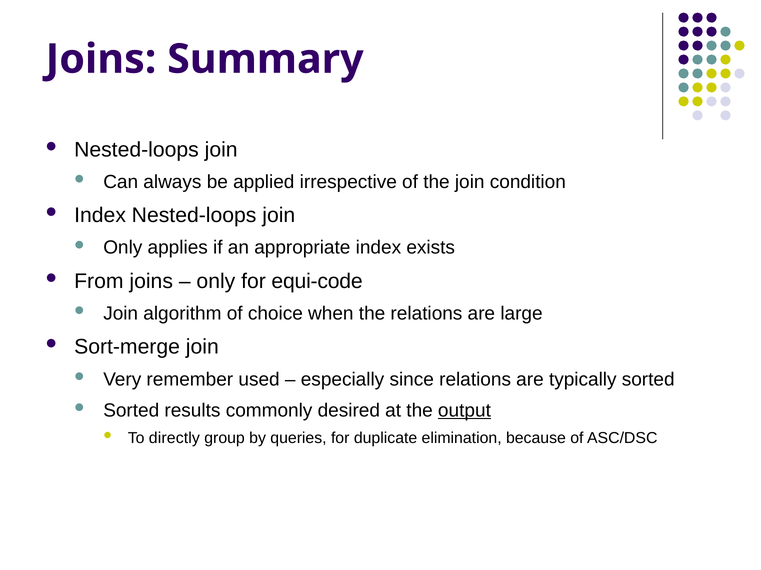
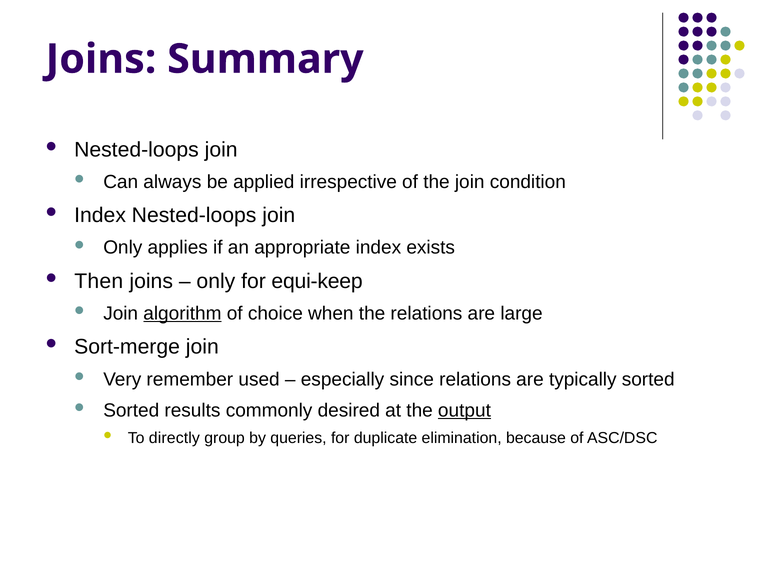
From: From -> Then (99, 282)
equi-code: equi-code -> equi-keep (317, 282)
algorithm underline: none -> present (182, 314)
